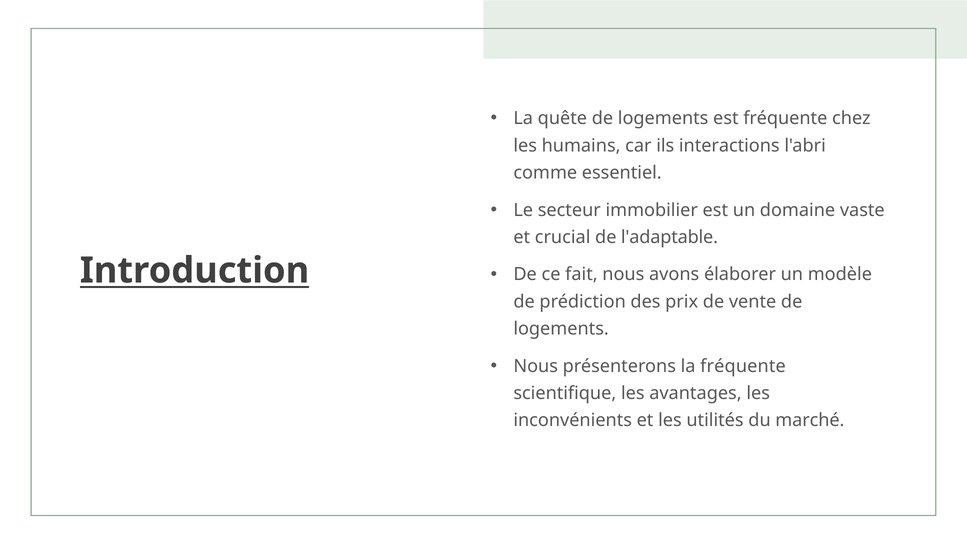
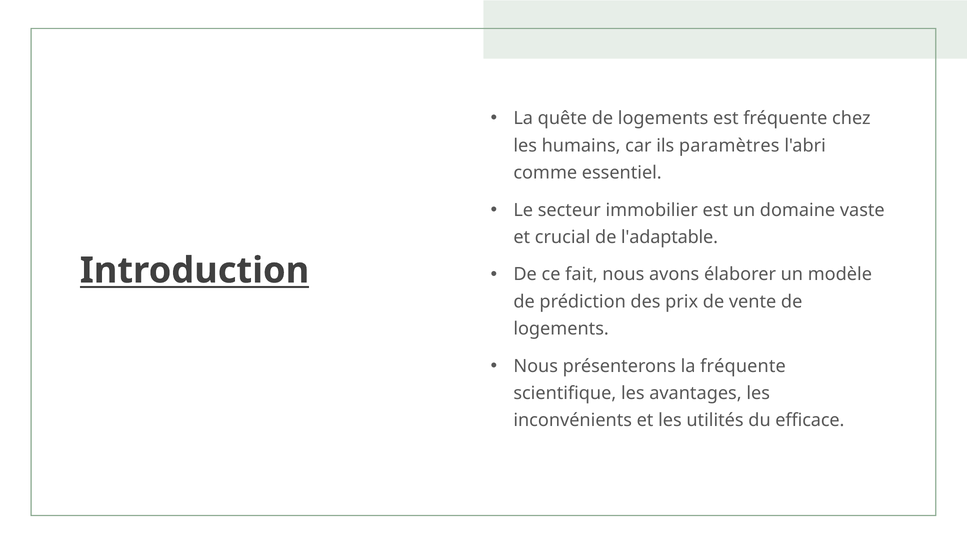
interactions: interactions -> paramètres (729, 146)
marché: marché -> efficace (810, 420)
